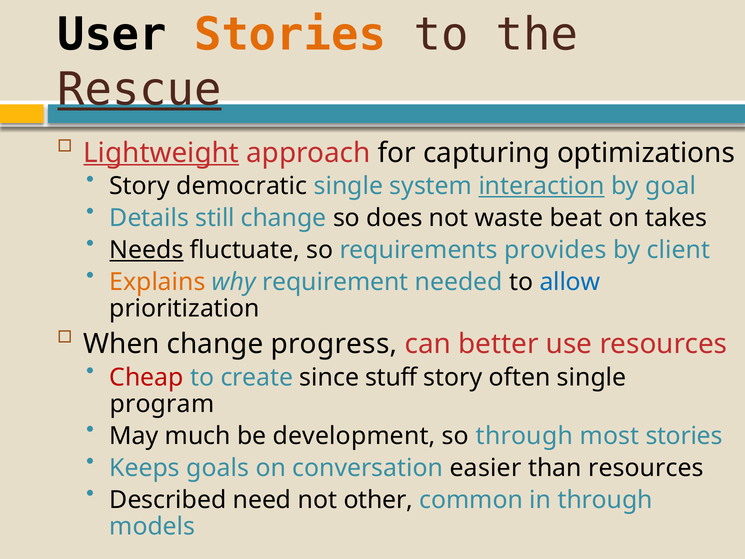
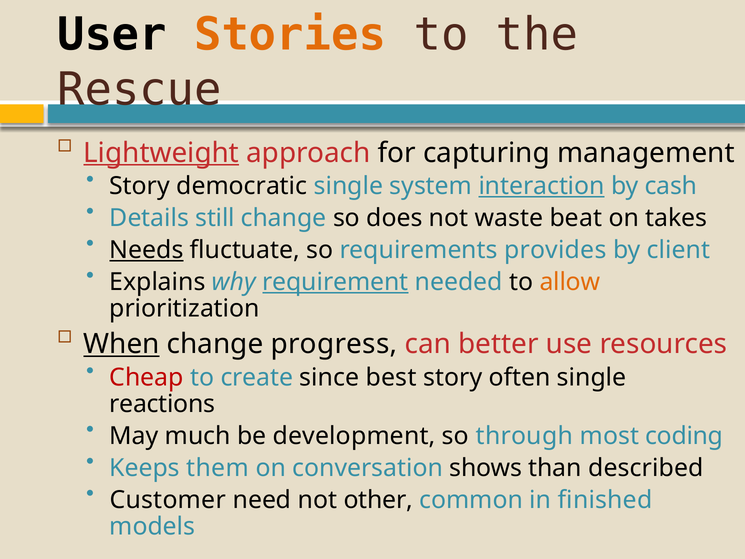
Rescue underline: present -> none (139, 89)
optimizations: optimizations -> management (646, 153)
goal: goal -> cash (671, 186)
Explains colour: orange -> black (157, 282)
requirement underline: none -> present (335, 282)
allow colour: blue -> orange (570, 282)
When underline: none -> present (121, 344)
stuff: stuff -> best (391, 377)
program: program -> reactions (162, 404)
most stories: stories -> coding (684, 436)
goals: goals -> them (218, 468)
easier: easier -> shows (486, 468)
than resources: resources -> described (646, 468)
Described: Described -> Customer (168, 500)
in through: through -> finished (605, 500)
